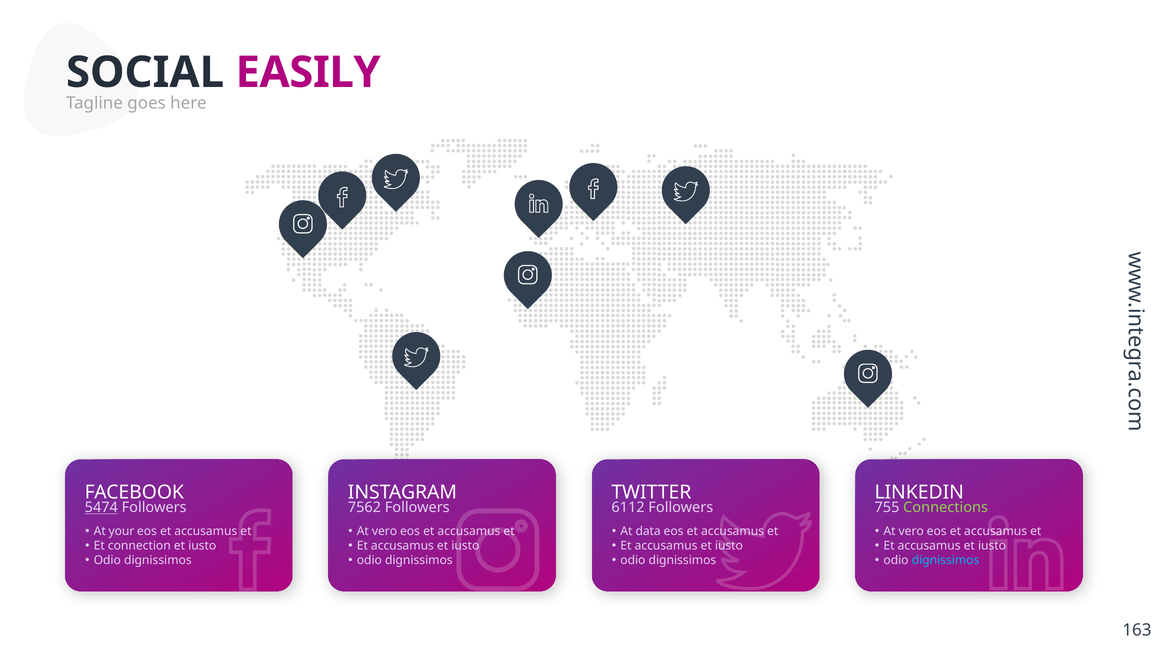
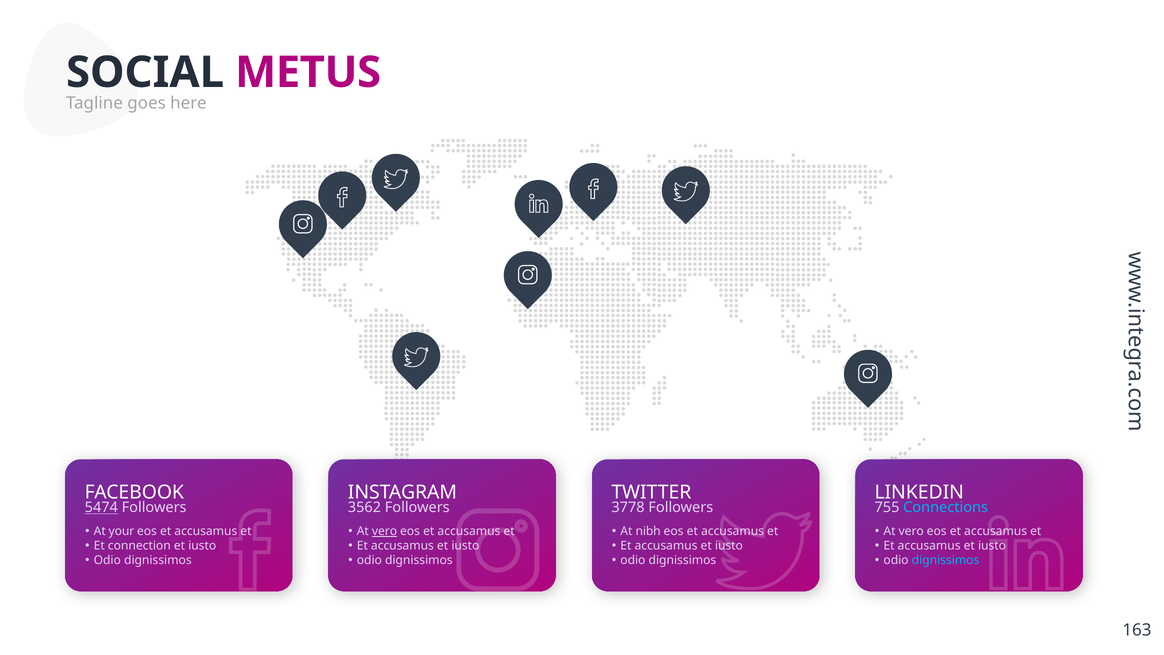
EASILY: EASILY -> METUS (308, 72)
7562: 7562 -> 3562 (364, 507)
6112: 6112 -> 3778 (628, 507)
Connections colour: light green -> light blue (946, 507)
vero underline: none -> present (385, 531)
data: data -> nibh (648, 531)
